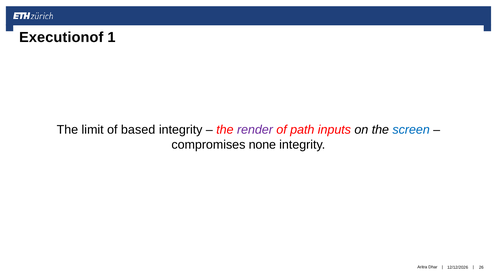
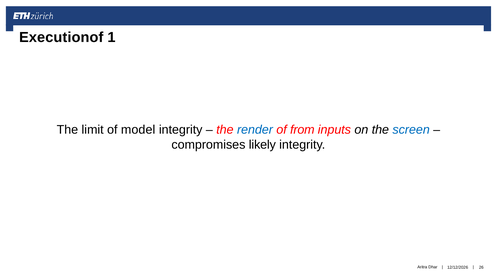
based: based -> model (138, 130)
render colour: purple -> blue (255, 130)
path: path -> from (302, 130)
none: none -> likely (262, 144)
